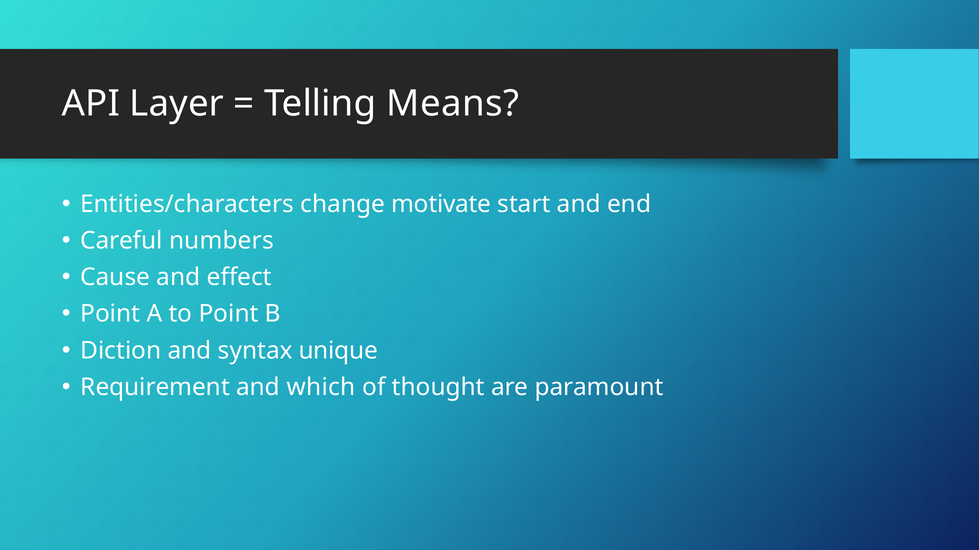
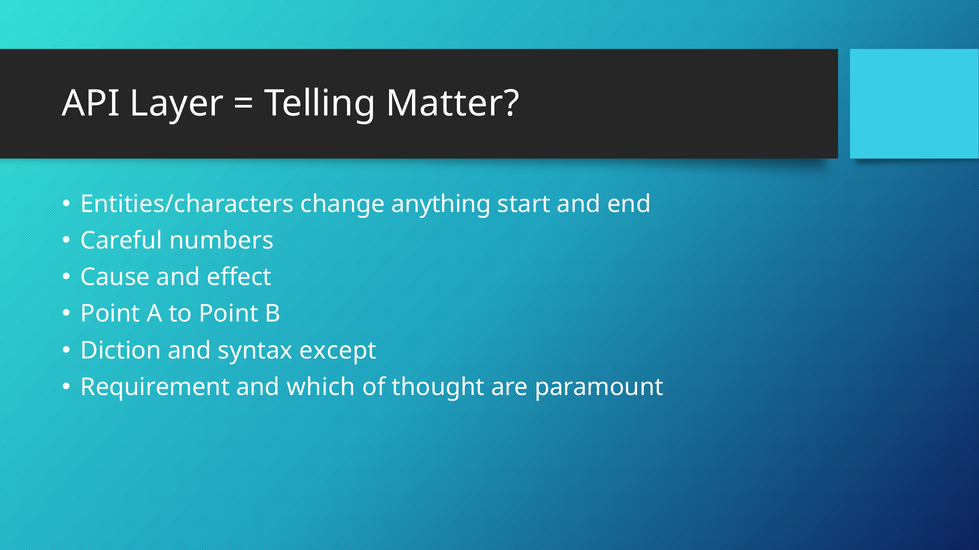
Means: Means -> Matter (453, 104)
motivate: motivate -> anything (441, 204)
unique: unique -> except (338, 351)
